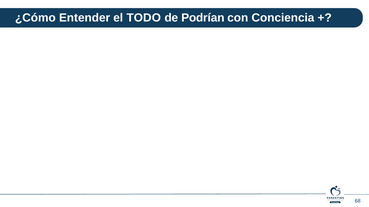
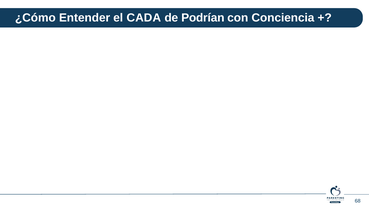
TODO: TODO -> CADA (144, 18)
